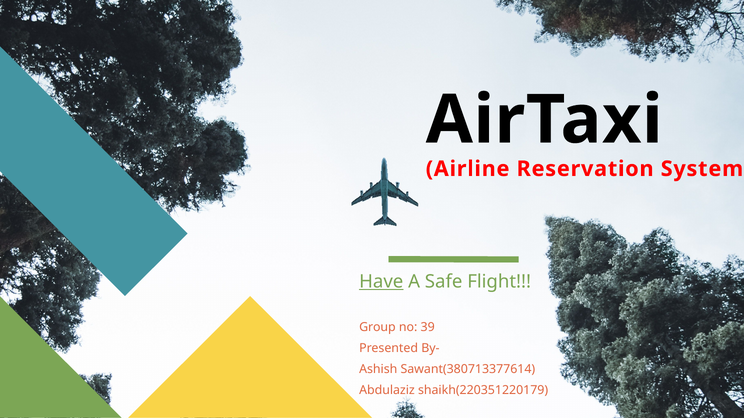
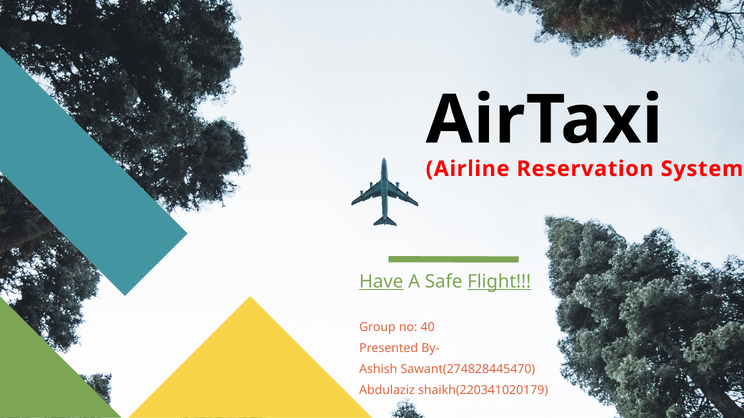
Flight underline: none -> present (499, 282)
39: 39 -> 40 (428, 327)
Sawant(380713377614: Sawant(380713377614 -> Sawant(274828445470 (468, 370)
shaikh(220351220179: shaikh(220351220179 -> shaikh(220341020179 (483, 391)
